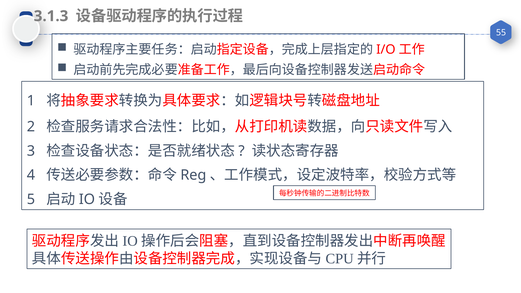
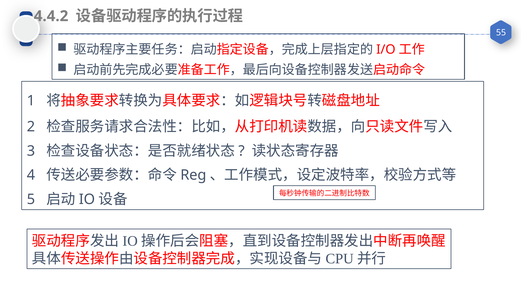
3.1.3: 3.1.3 -> 4.4.2 (51, 16)
